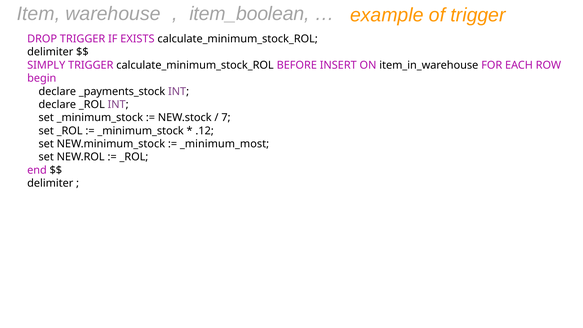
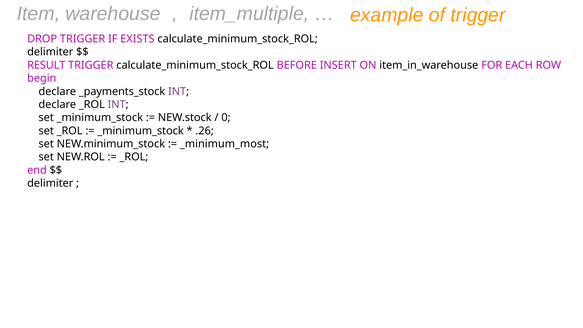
item_boolean: item_boolean -> item_multiple (249, 14)
SIMPLY: SIMPLY -> RESULT (46, 65)
7: 7 -> 0 (226, 118)
.12: .12 -> .26 (205, 131)
